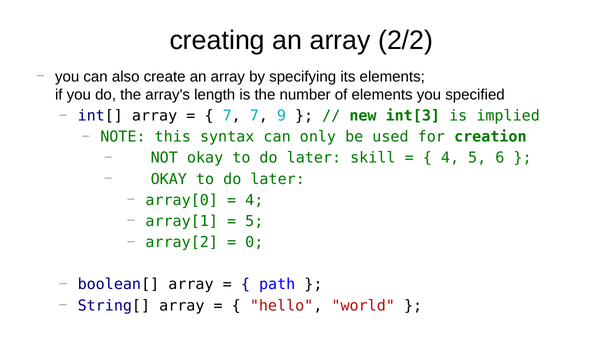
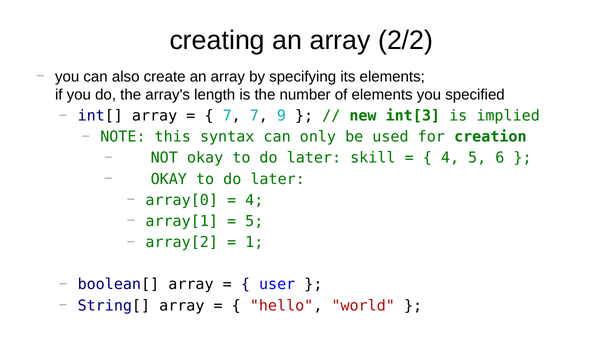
0: 0 -> 1 (254, 242)
path: path -> user (277, 285)
